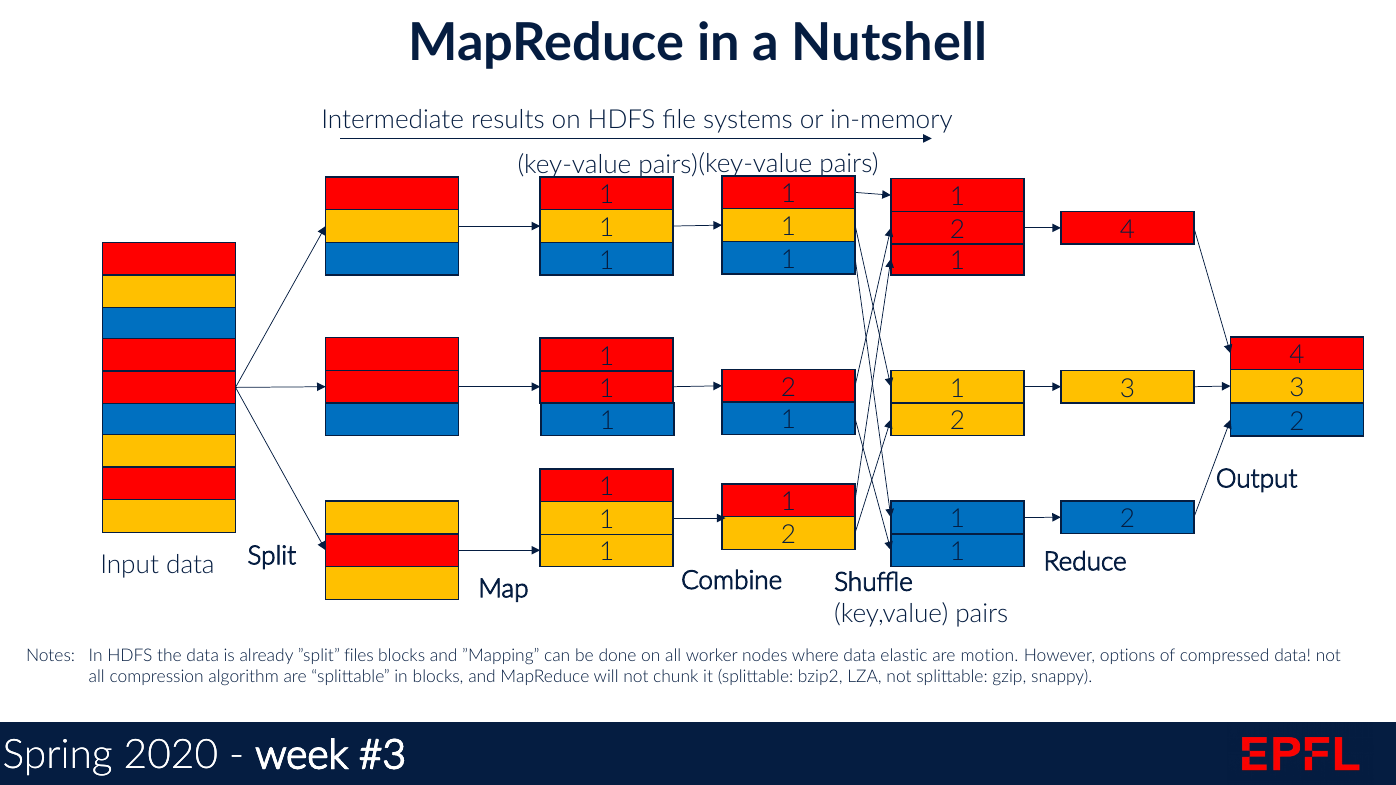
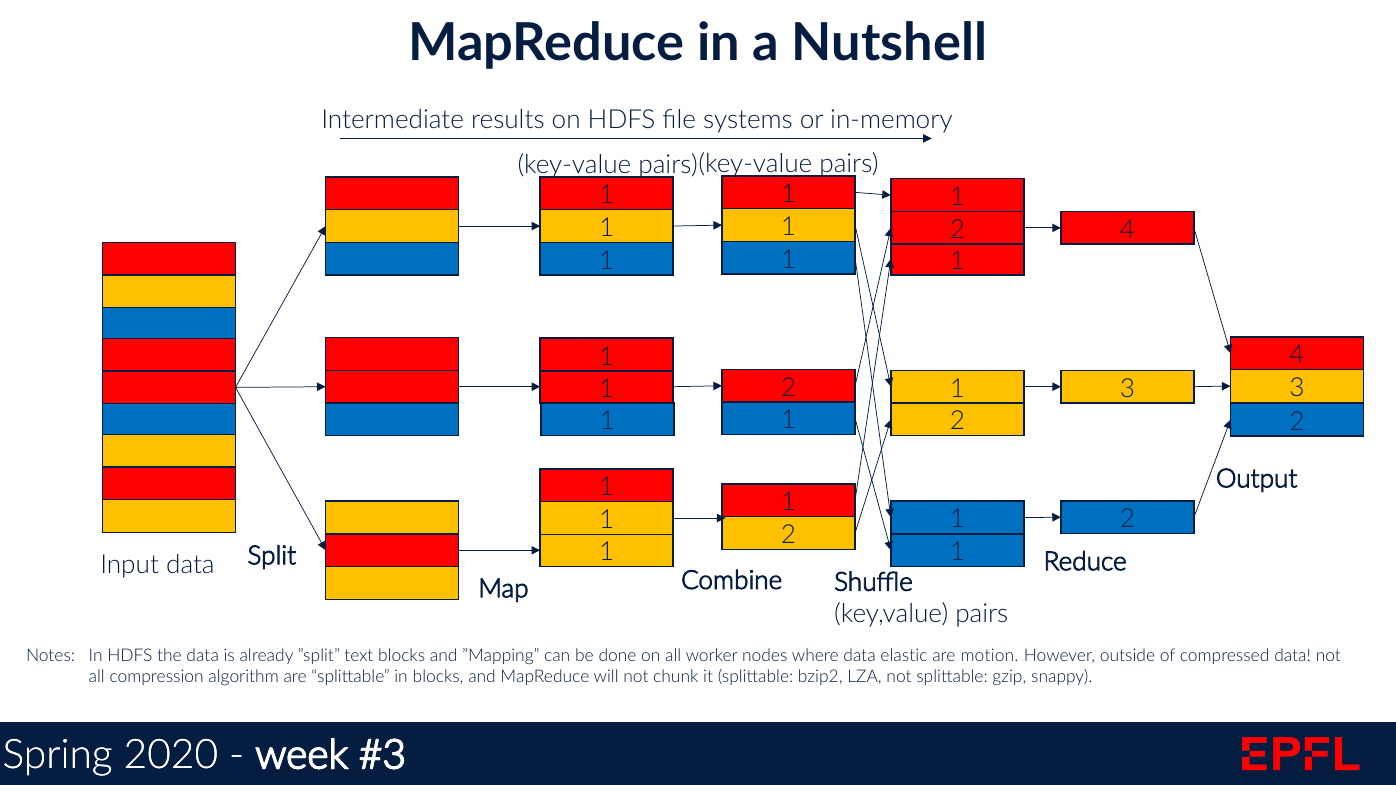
files: files -> text (359, 656)
options: options -> outside (1128, 656)
